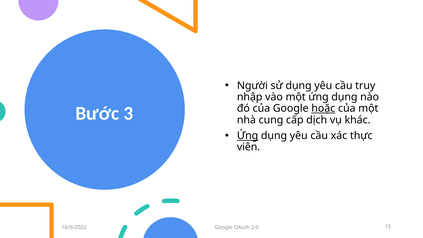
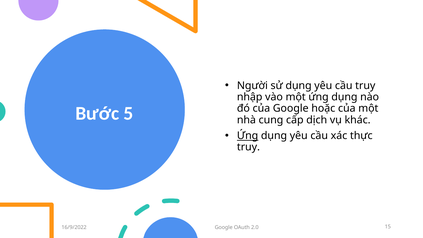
3: 3 -> 5 (128, 113)
hoặc underline: present -> none (323, 108)
viên: viên -> truy (248, 147)
